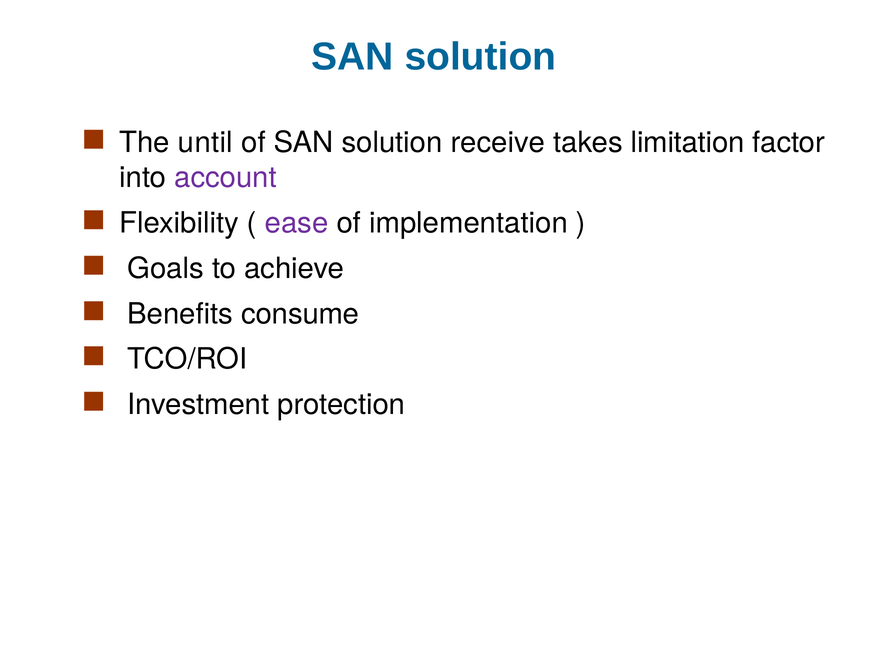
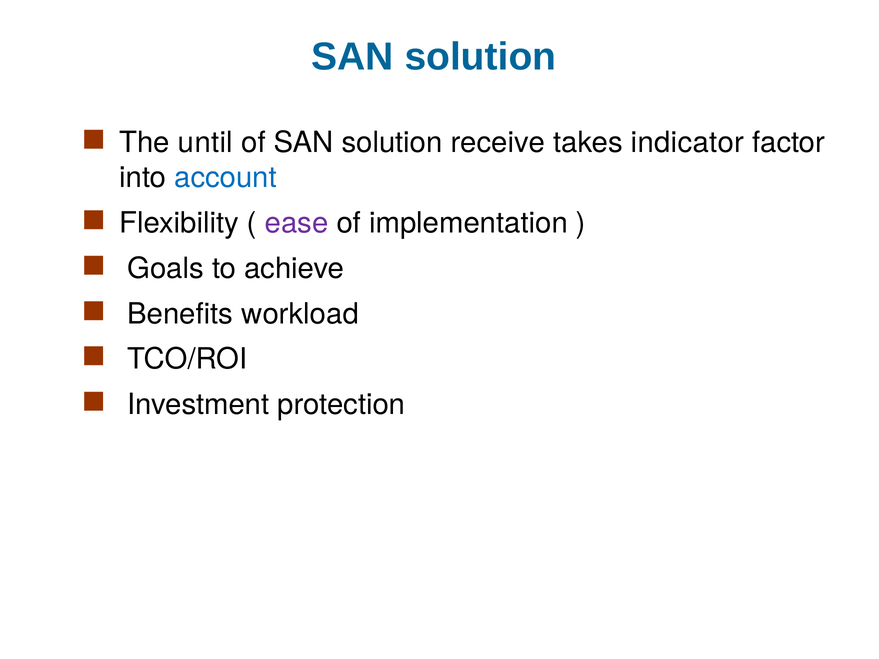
limitation: limitation -> indicator (687, 143)
account colour: purple -> blue (226, 178)
consume: consume -> workload (300, 314)
